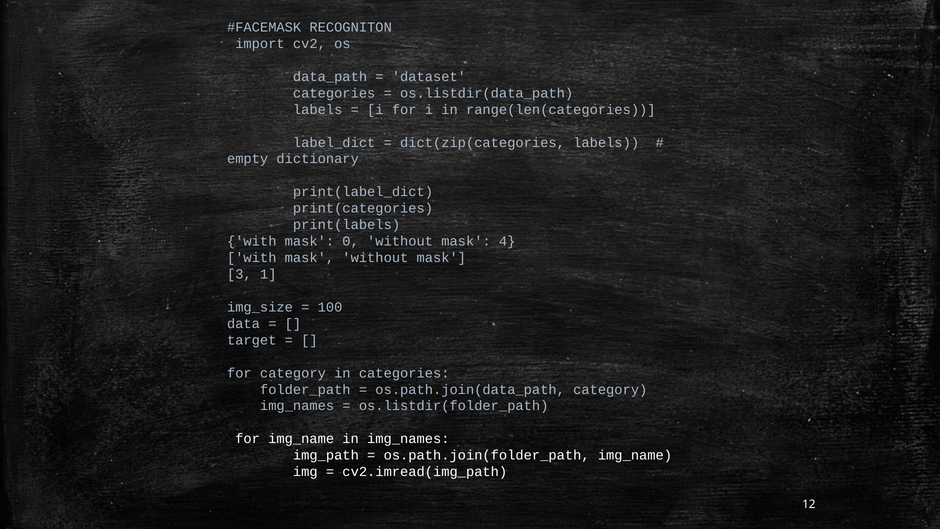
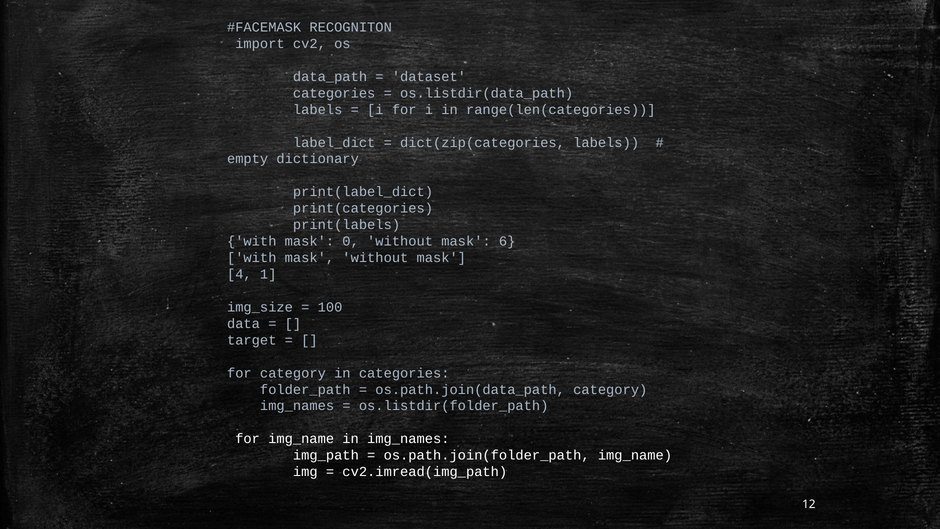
4: 4 -> 6 (507, 241)
3: 3 -> 4 (239, 274)
